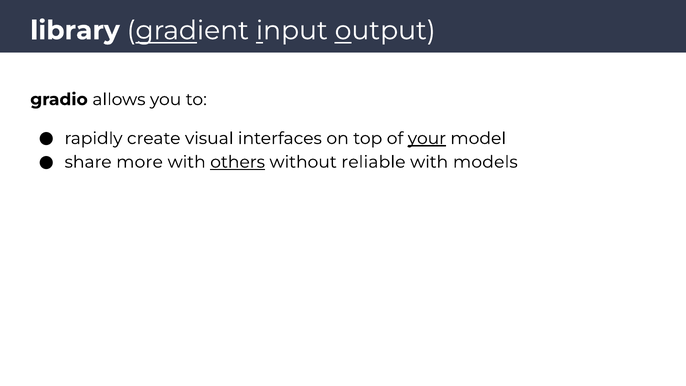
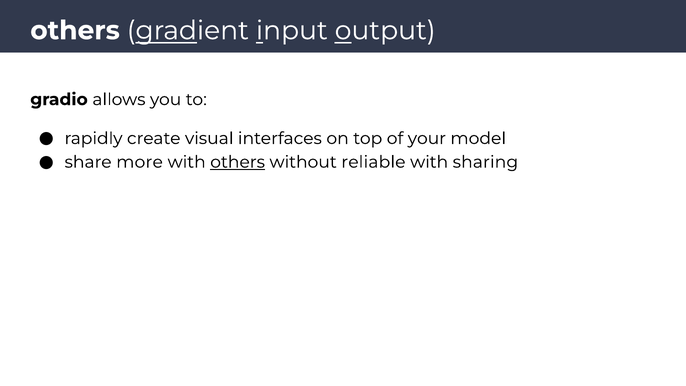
library: library -> others (75, 30)
your underline: present -> none (427, 138)
models: models -> sharing (485, 162)
